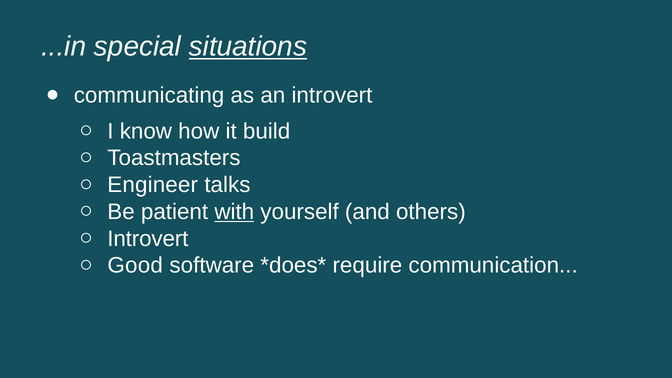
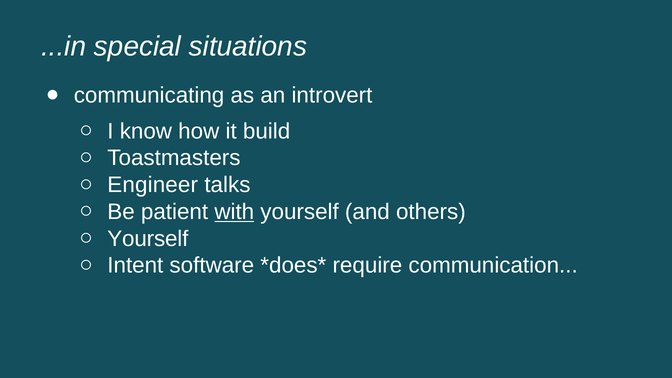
situations underline: present -> none (248, 47)
Introvert: Introvert -> Yourself (148, 239)
Good: Good -> Intent (135, 266)
